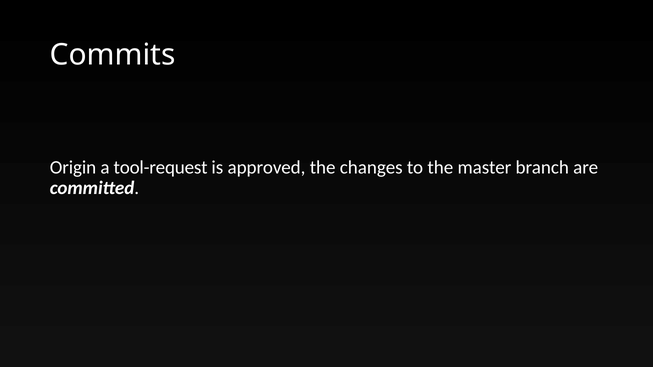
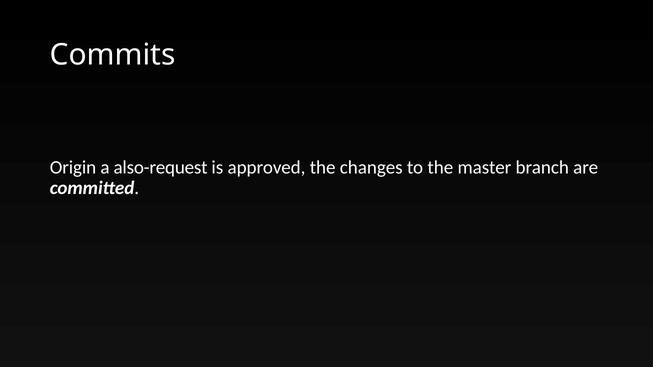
tool-request: tool-request -> also-request (161, 167)
